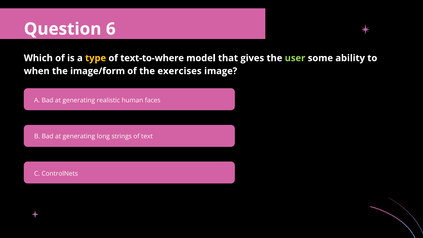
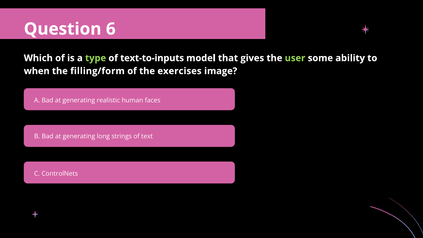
type colour: yellow -> light green (96, 58)
text-to-where: text-to-where -> text-to-inputs (152, 58)
image/form: image/form -> filling/form (97, 71)
